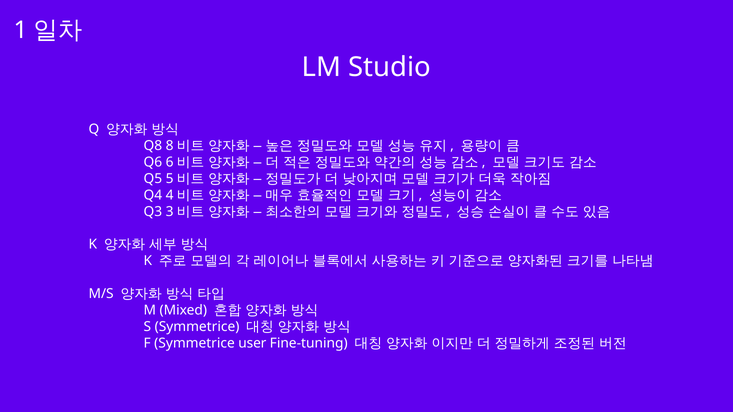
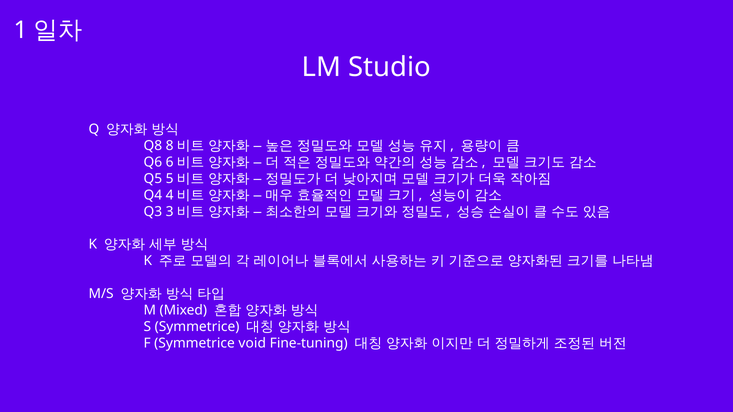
user: user -> void (252, 344)
